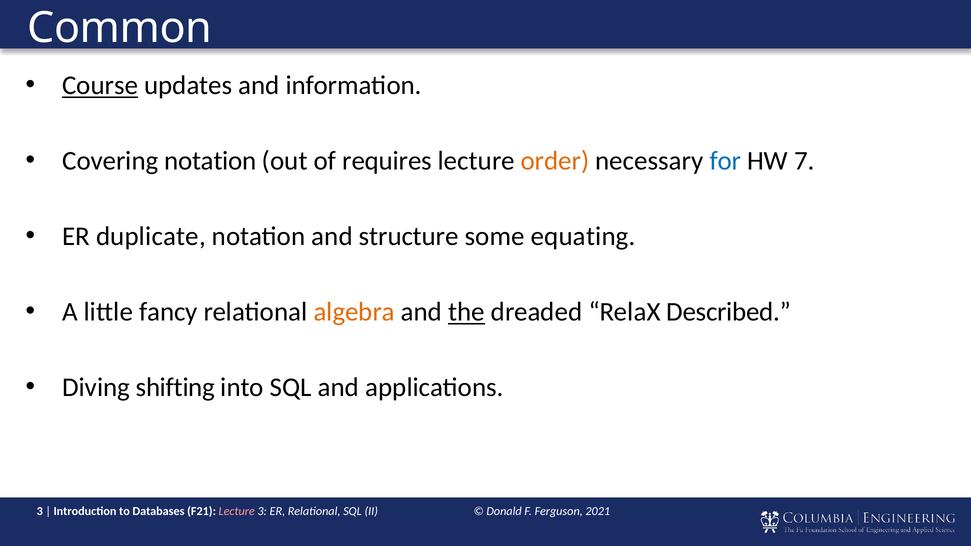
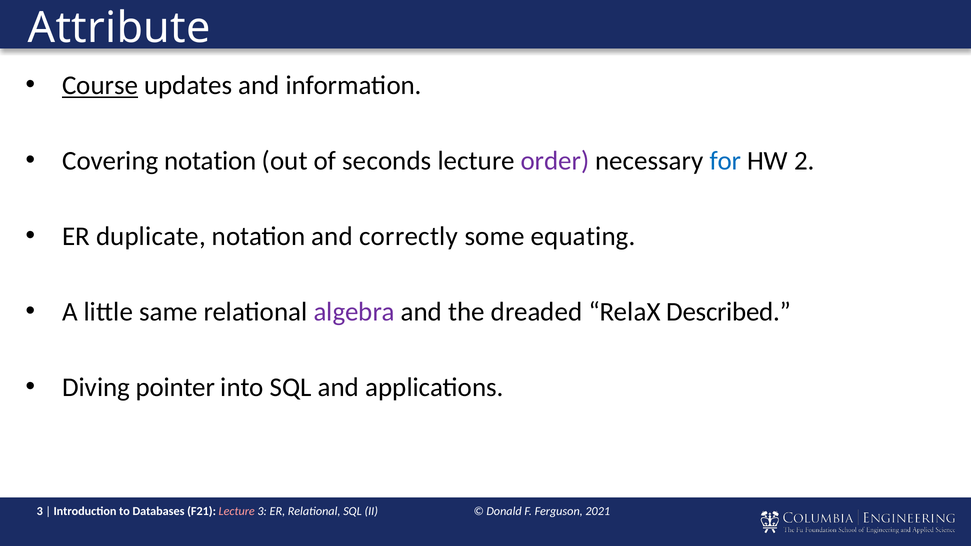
Common: Common -> Attribute (119, 28)
requires: requires -> seconds (387, 161)
order colour: orange -> purple (555, 161)
7: 7 -> 2 (804, 161)
structure: structure -> correctly (409, 237)
fancy: fancy -> same (168, 312)
algebra colour: orange -> purple (354, 312)
the underline: present -> none (466, 312)
shifting: shifting -> pointer (175, 388)
